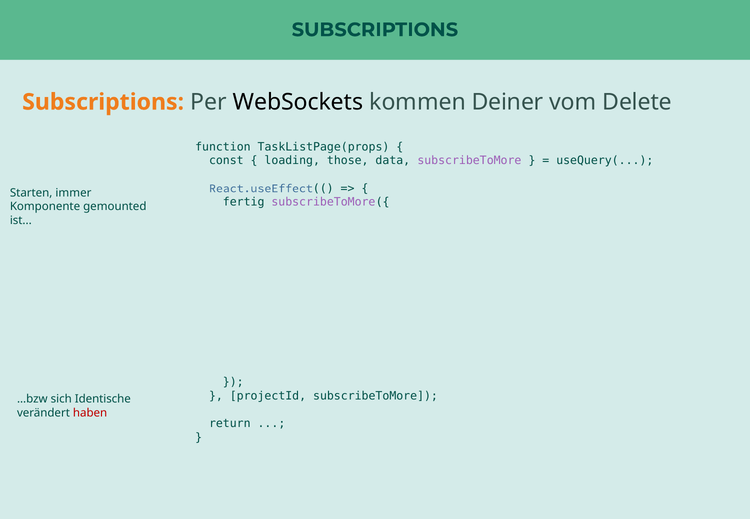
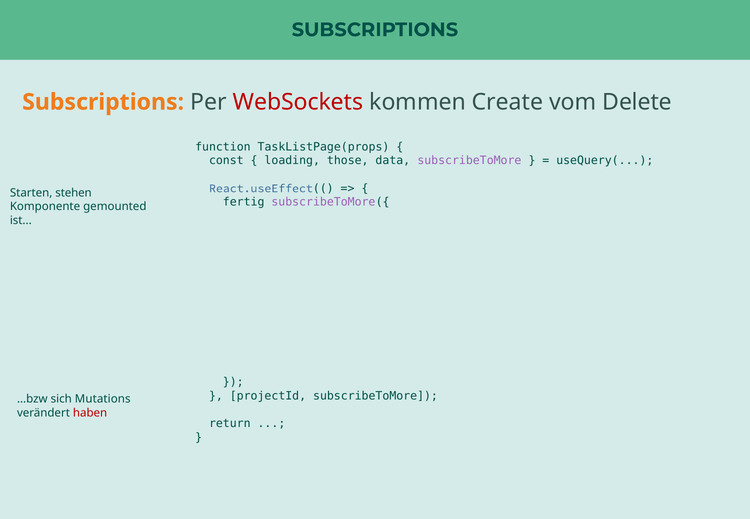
WebSockets colour: black -> red (298, 102)
Deiner: Deiner -> Create (508, 102)
immer: immer -> stehen (74, 193)
Identische: Identische -> Mutations (103, 399)
